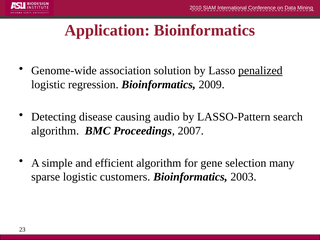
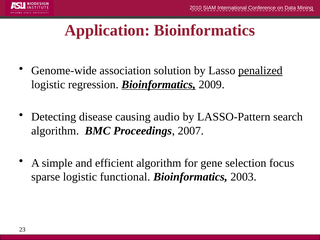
Bioinformatics underline: none -> present (159, 85)
many: many -> focus (282, 163)
customers: customers -> functional (125, 177)
